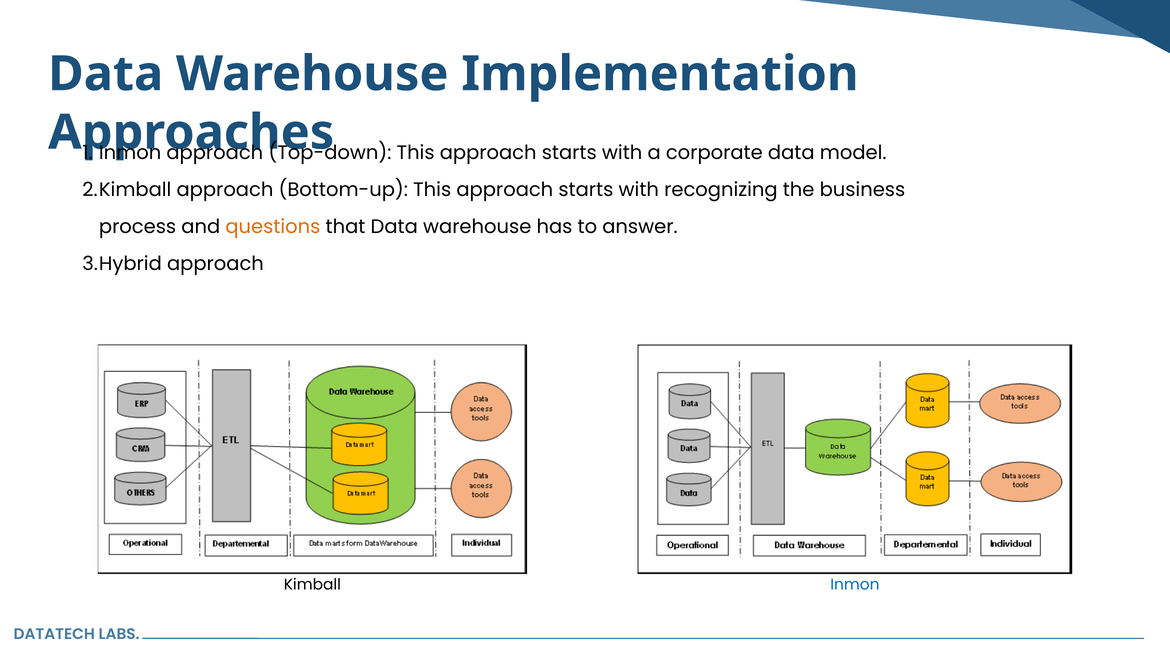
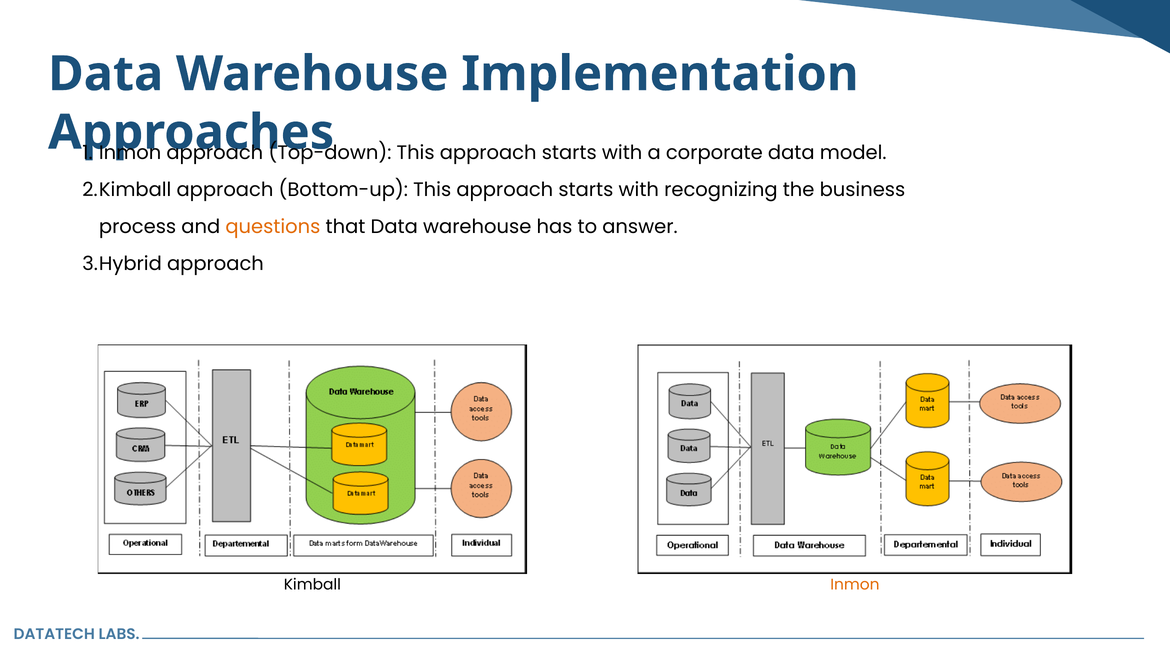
Inmon colour: blue -> orange (855, 585)
